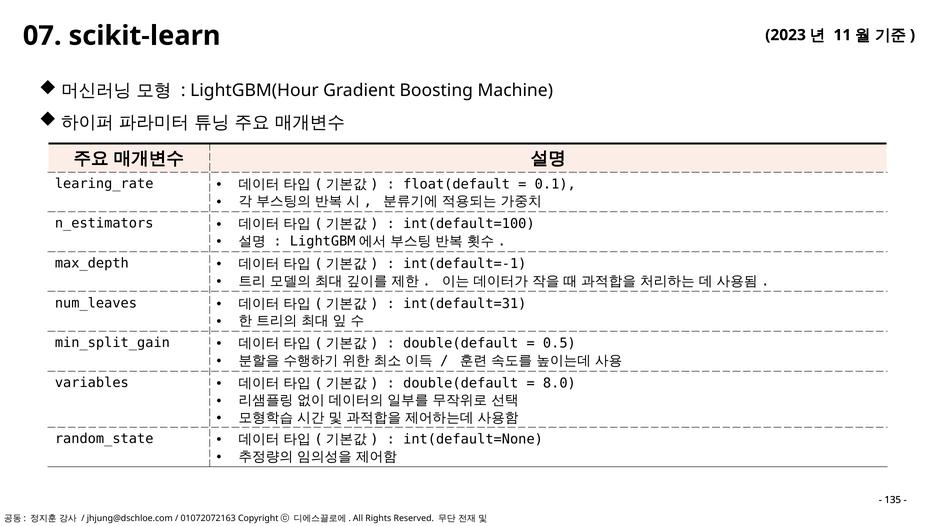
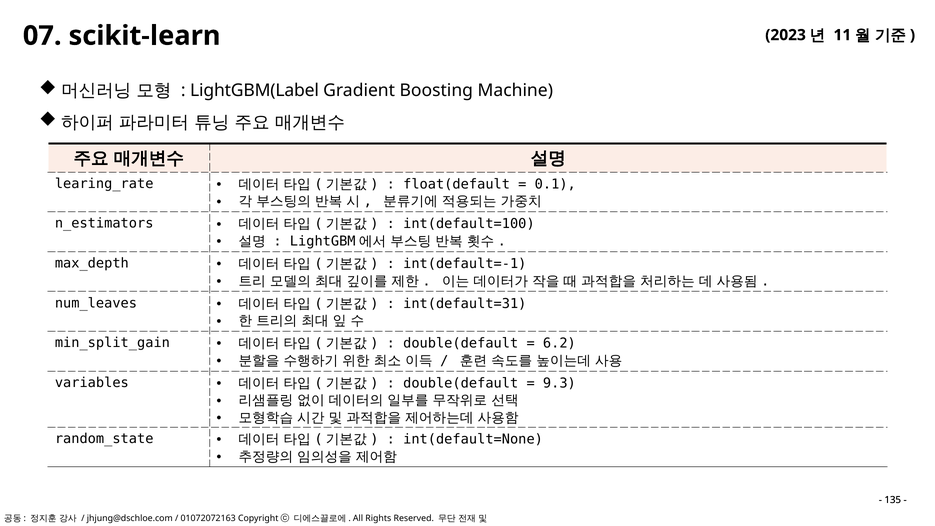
LightGBM(Hour: LightGBM(Hour -> LightGBM(Label (255, 91)
0.5: 0.5 -> 6.2 (559, 343)
8.0: 8.0 -> 9.3 (559, 383)
